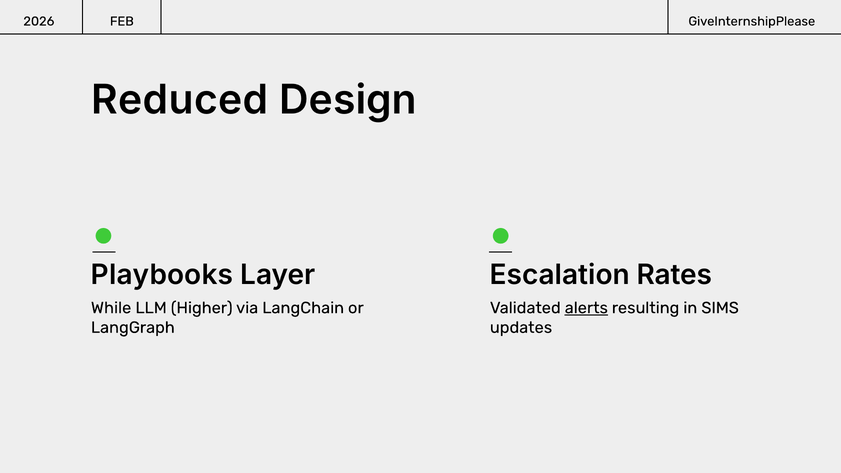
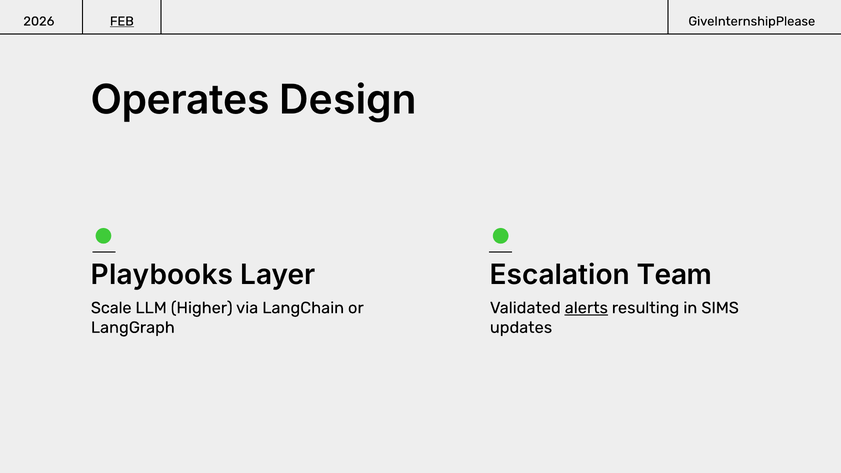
FEB underline: none -> present (122, 21)
Reduced: Reduced -> Operates (180, 100)
Rates: Rates -> Team (674, 275)
While: While -> Scale (111, 308)
